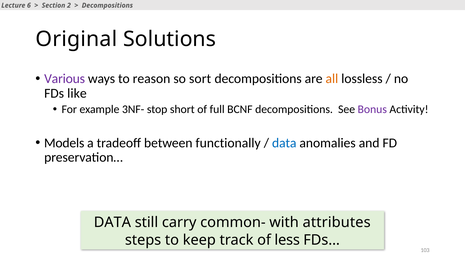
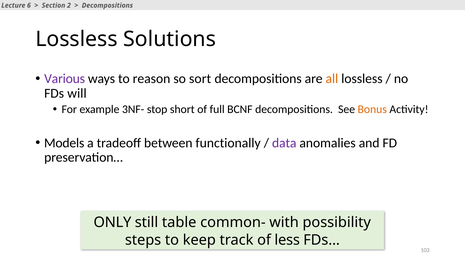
Original: Original -> Lossless (77, 39)
like: like -> will (77, 93)
Bonus colour: purple -> orange (372, 109)
data colour: blue -> purple (284, 143)
DATA: DATA -> ONLY (112, 222)
carry: carry -> table (179, 222)
attributes: attributes -> possibility (337, 222)
